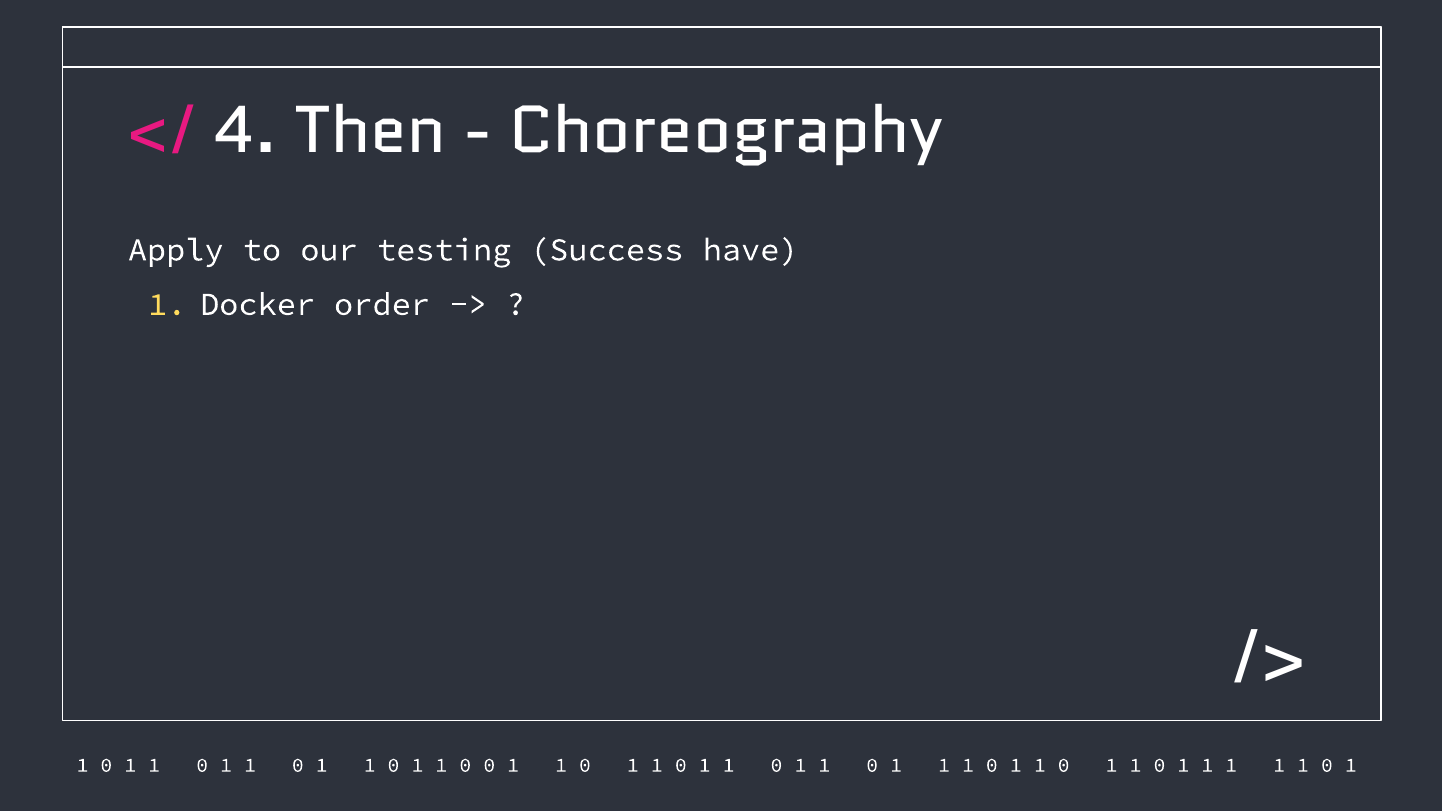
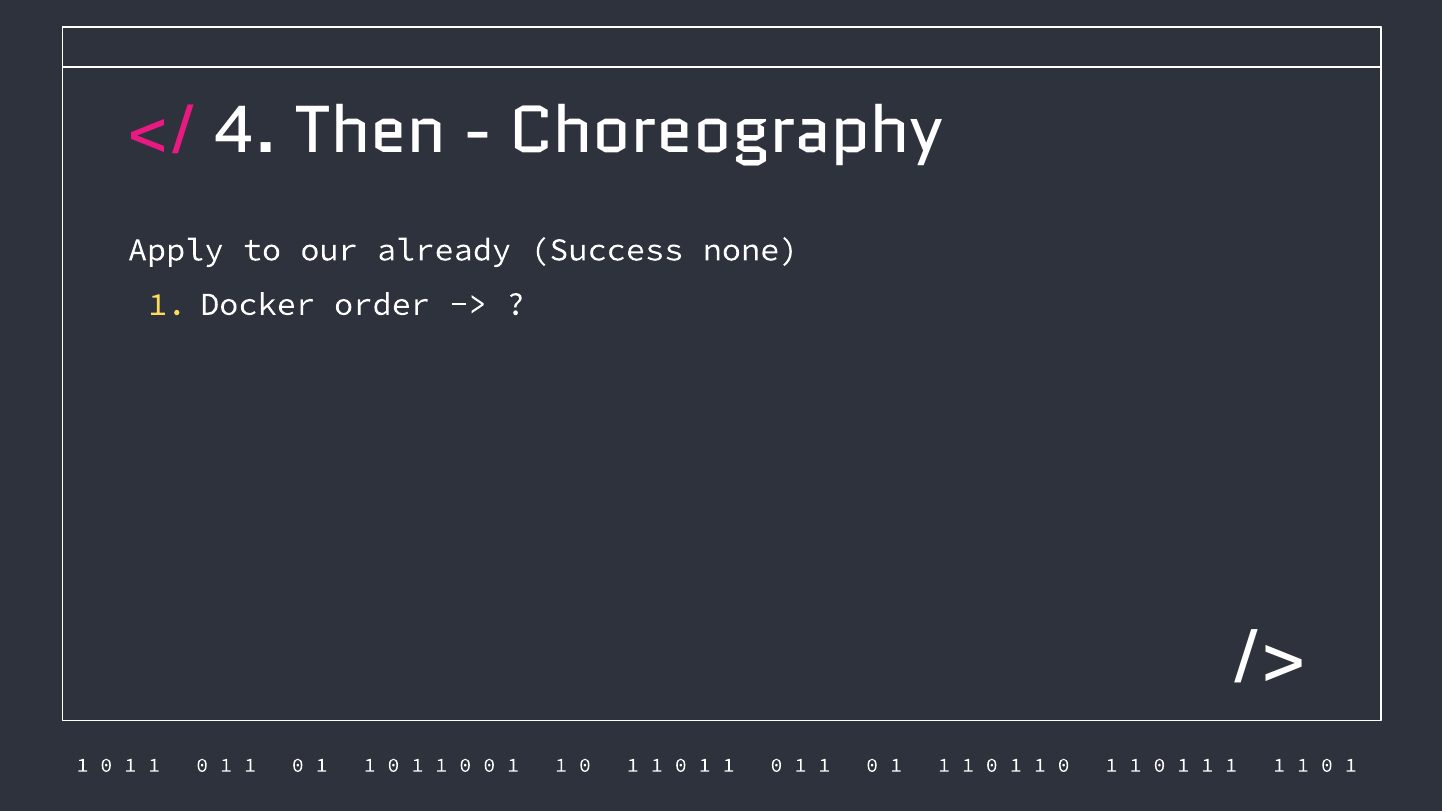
testing: testing -> already (444, 250)
have: have -> none (751, 250)
